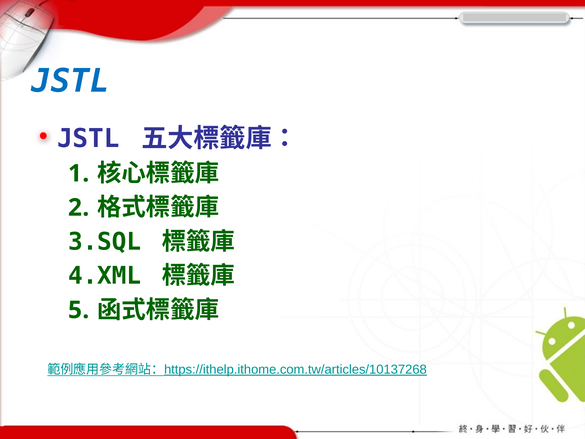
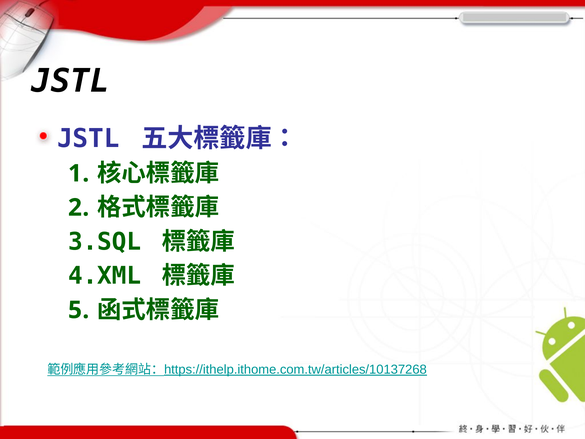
JSTL colour: blue -> black (70, 81)
